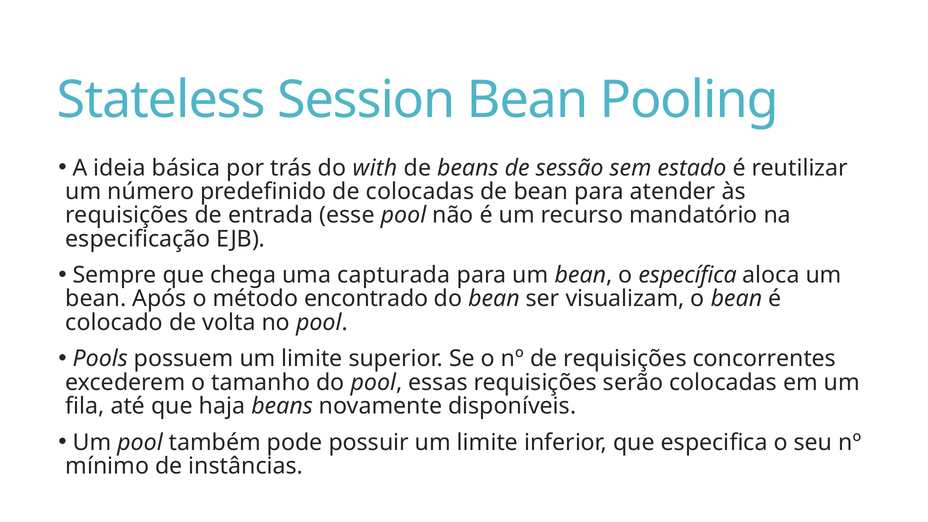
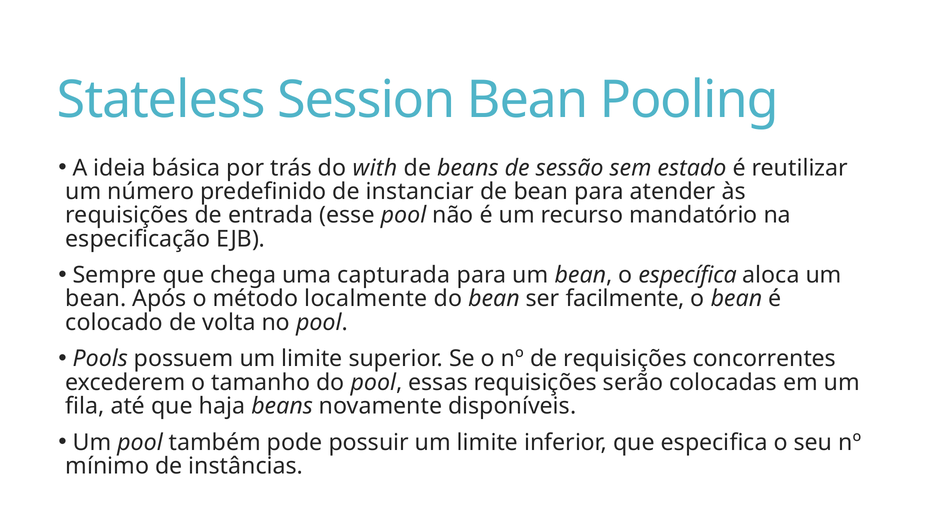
de colocadas: colocadas -> instanciar (420, 192)
encontrado: encontrado -> localmente (366, 299)
visualizam: visualizam -> facilmente (625, 299)
